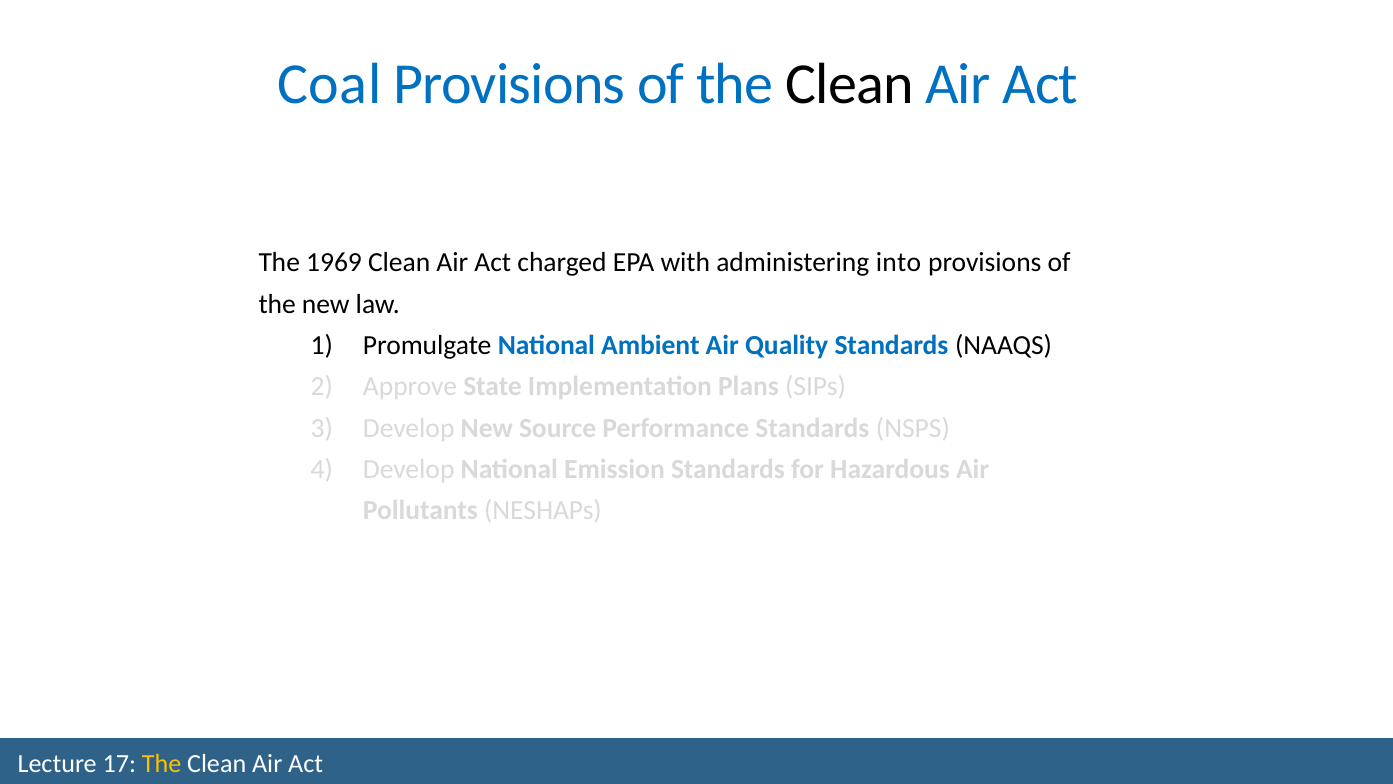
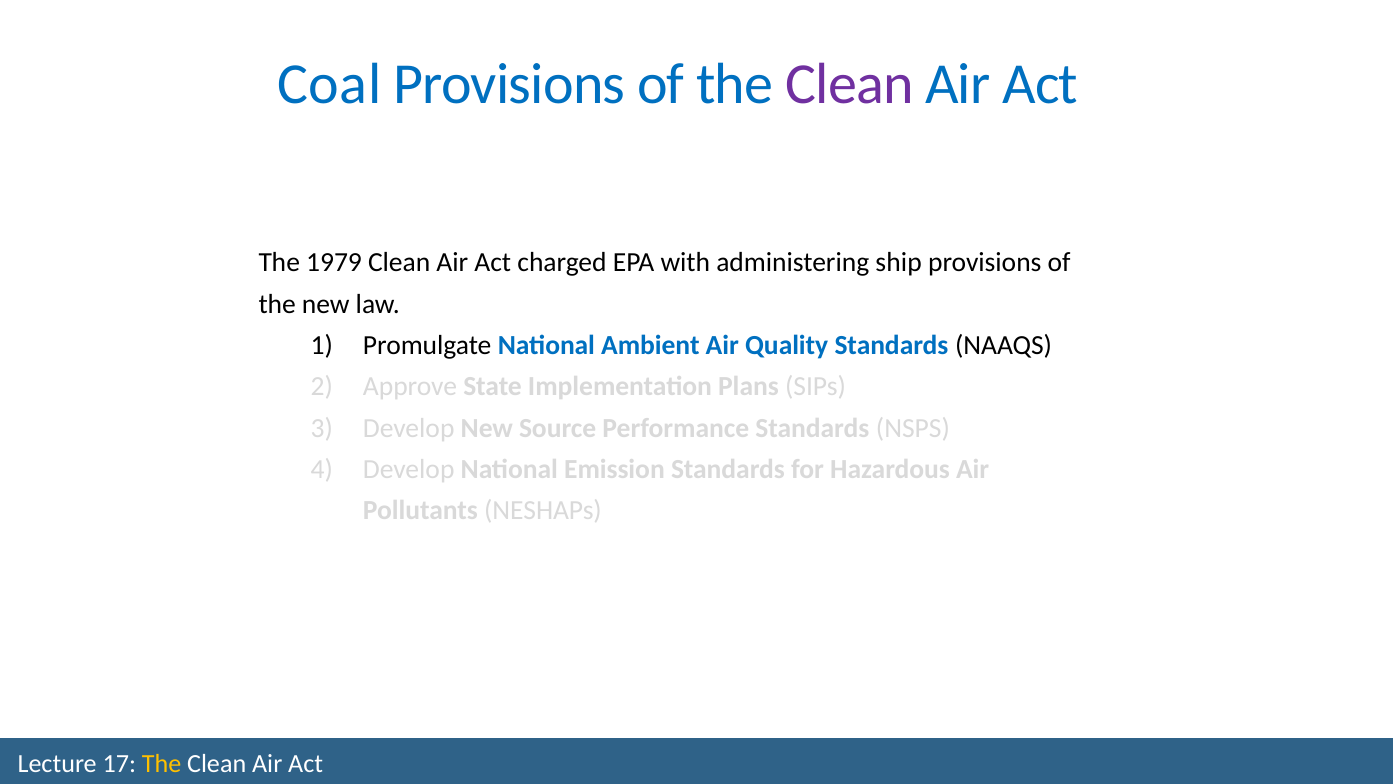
Clean colour: black -> purple (850, 84)
1969: 1969 -> 1979 (334, 263)
into: into -> ship (899, 263)
